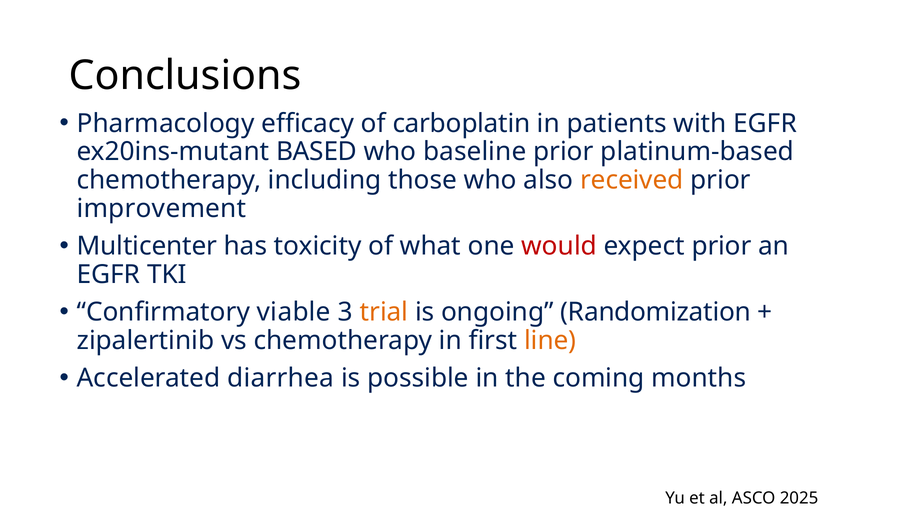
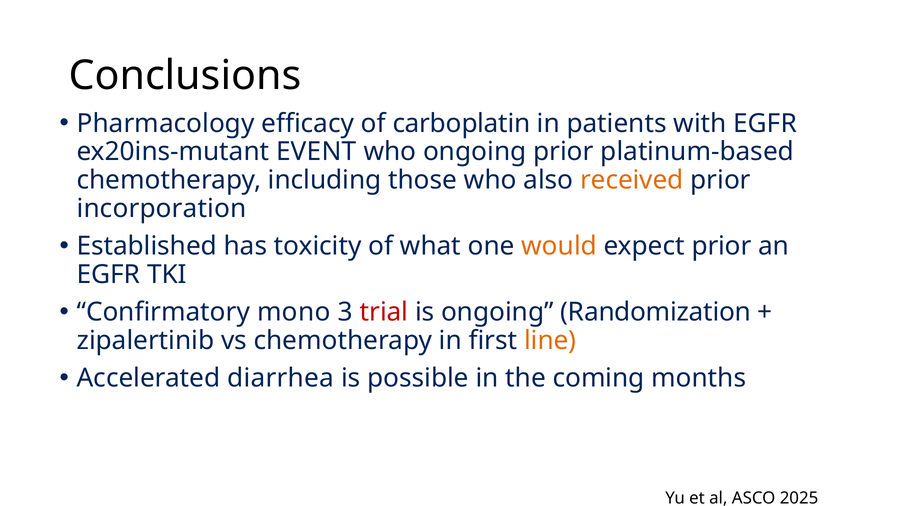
BASED: BASED -> EVENT (316, 152)
who baseline: baseline -> ongoing (475, 152)
improvement: improvement -> incorporation (162, 208)
Multicenter: Multicenter -> Established (147, 246)
would colour: red -> orange (559, 246)
viable: viable -> mono (294, 312)
trial colour: orange -> red (384, 312)
